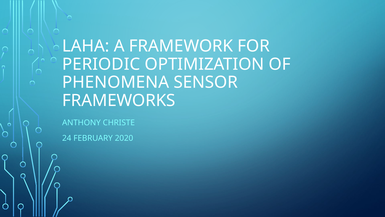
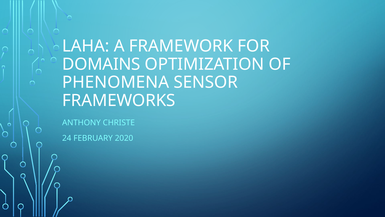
PERIODIC: PERIODIC -> DOMAINS (101, 64)
